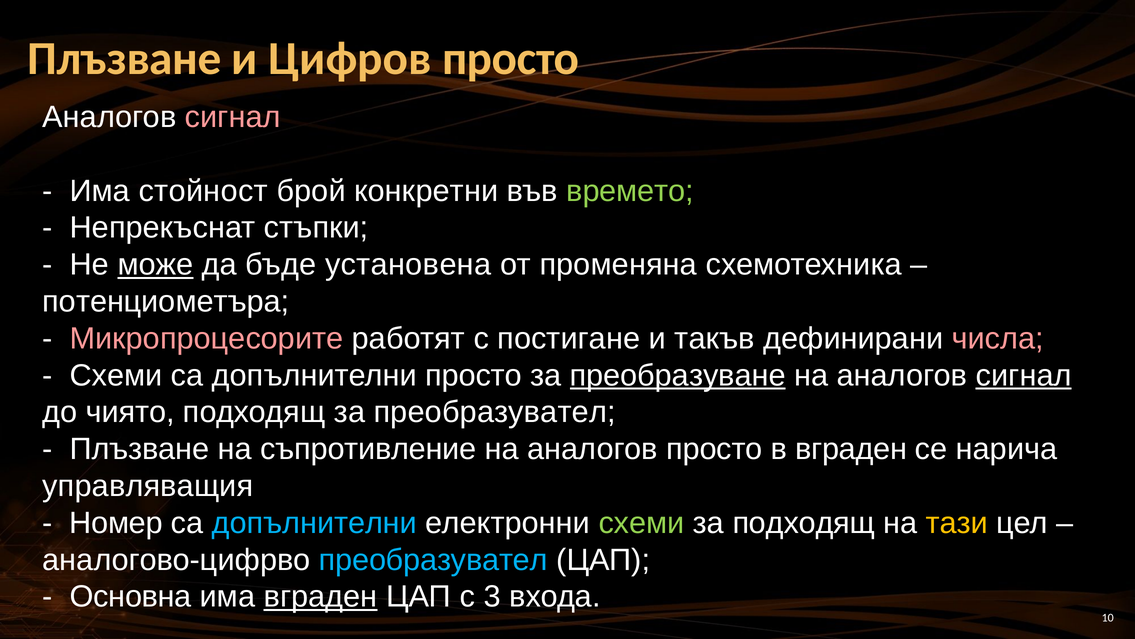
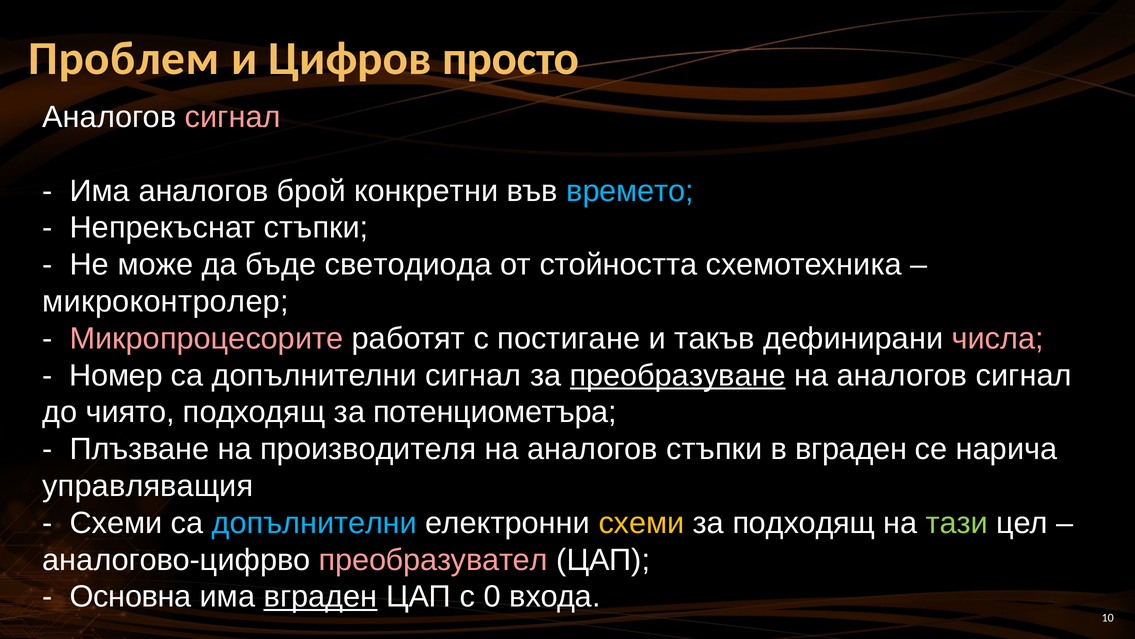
Плъзване: Плъзване -> Проблем (124, 59)
Има стойност: стойност -> аналогов (203, 191)
времето colour: light green -> light blue (630, 191)
може underline: present -> none (155, 265)
установена: установена -> светодиода (408, 265)
променяна: променяна -> стойността (618, 265)
потенциометъра: потенциометъра -> микроконтролер (166, 301)
Схеми: Схеми -> Номер (116, 375)
допълнителни просто: просто -> сигнал (473, 375)
сигнал underline: present -> none (1024, 375)
за преобразувател: преобразувател -> потенциометъра (495, 412)
съпротивление: съпротивление -> производителя (368, 449)
аналогов просто: просто -> стъпки (714, 449)
Номер: Номер -> Схеми (116, 523)
схеми colour: light green -> yellow (641, 523)
тази colour: yellow -> light green (957, 523)
преобразувател colour: light blue -> pink (433, 560)
3: 3 -> 0 (492, 596)
